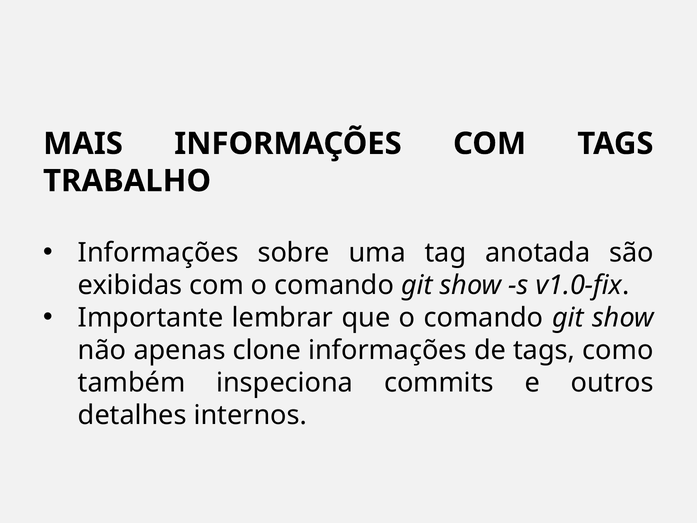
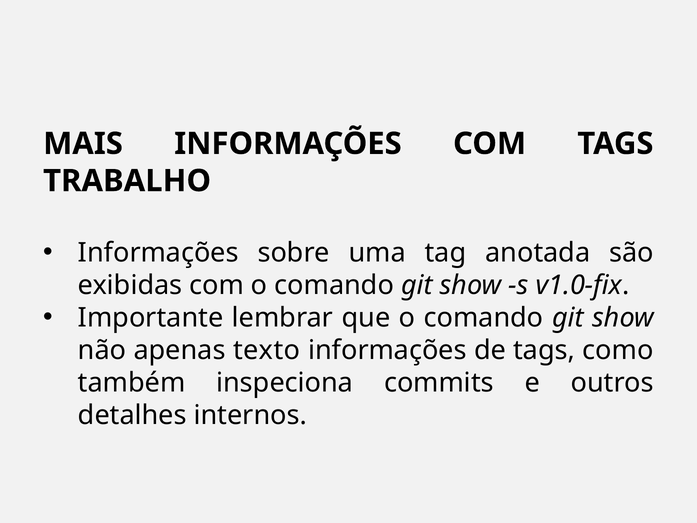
clone: clone -> texto (267, 350)
